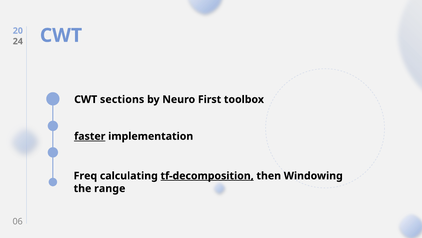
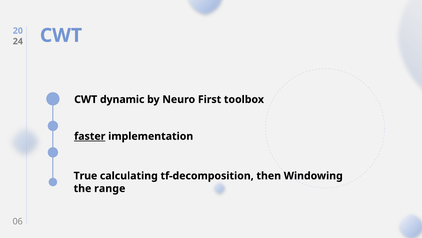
sections: sections -> dynamic (122, 99)
Freq: Freq -> True (85, 175)
tf-decomposition underline: present -> none (207, 175)
